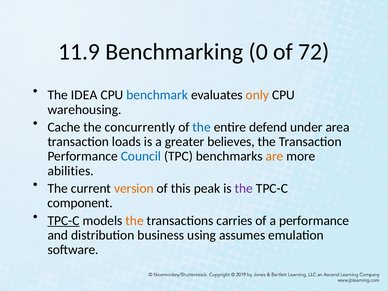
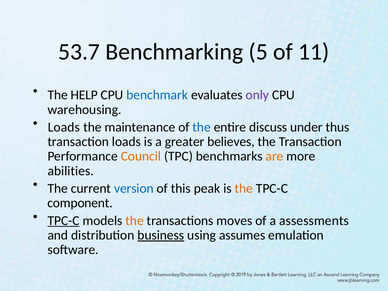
11.9: 11.9 -> 53.7 (79, 52)
0: 0 -> 5 (258, 52)
72: 72 -> 11 (314, 52)
IDEA: IDEA -> HELP (84, 95)
only colour: orange -> purple (257, 95)
Cache: Cache -> Loads (64, 127)
concurrently: concurrently -> maintenance (140, 127)
defend: defend -> discuss (268, 127)
area: area -> thus (338, 127)
Council colour: blue -> orange (141, 156)
version colour: orange -> blue (134, 188)
the colour: purple -> orange (244, 188)
carries: carries -> moves (234, 221)
a performance: performance -> assessments (314, 221)
business underline: none -> present (161, 235)
